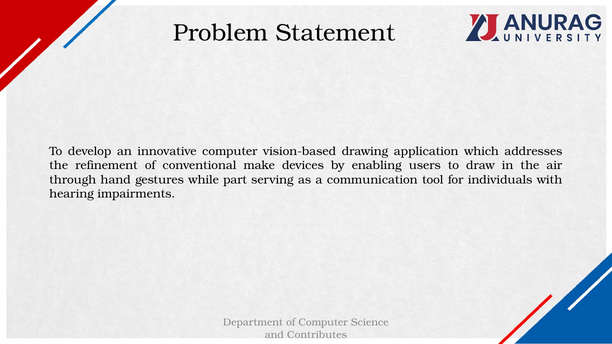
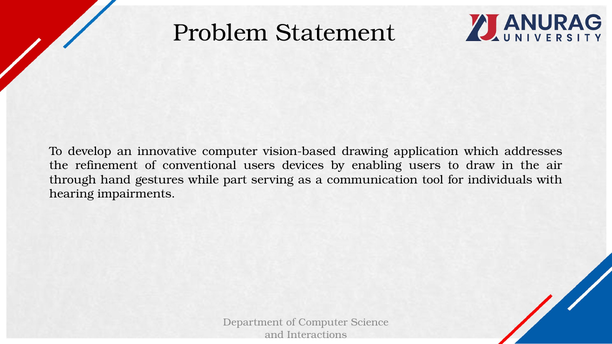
conventional make: make -> users (259, 165)
Contributes: Contributes -> Interactions (317, 335)
